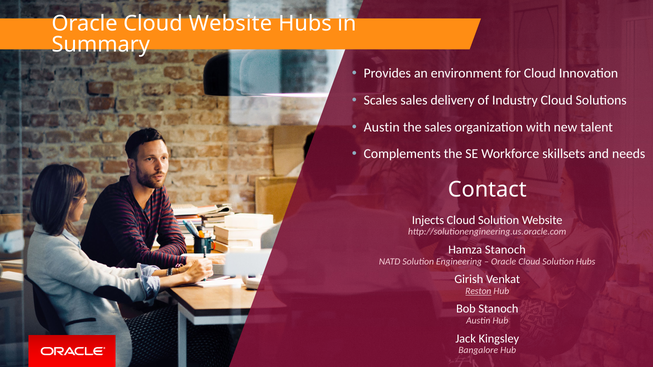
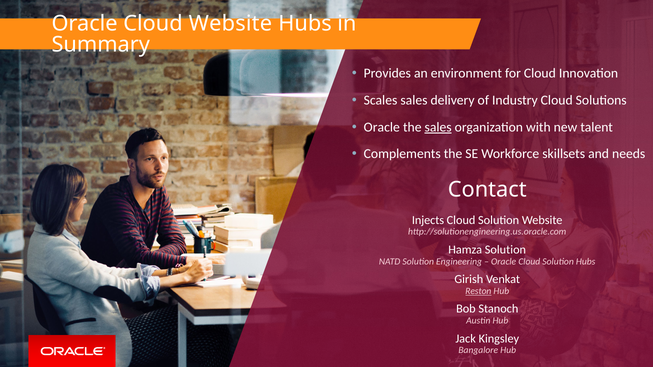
Austin: Austin -> Oracle (382, 127)
sales underline: none -> present (438, 127)
Hamza Stanoch: Stanoch -> Solution (505, 250)
